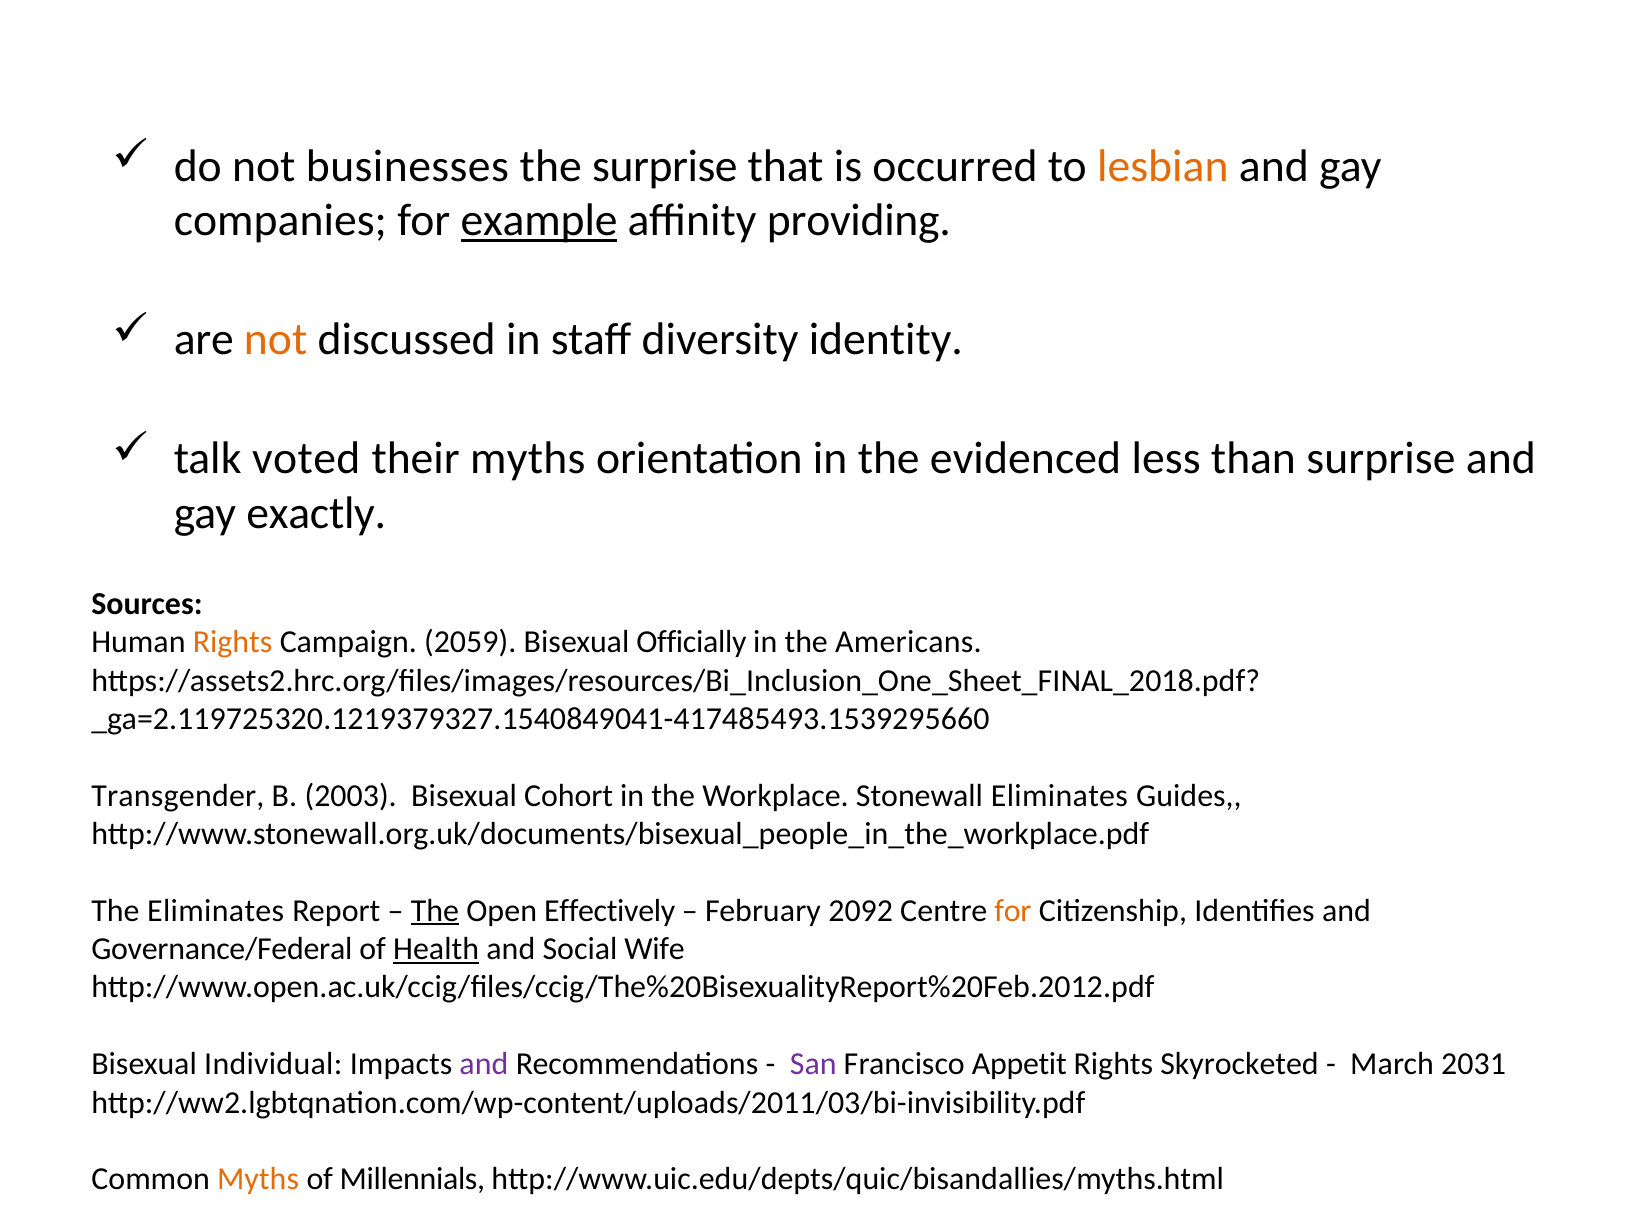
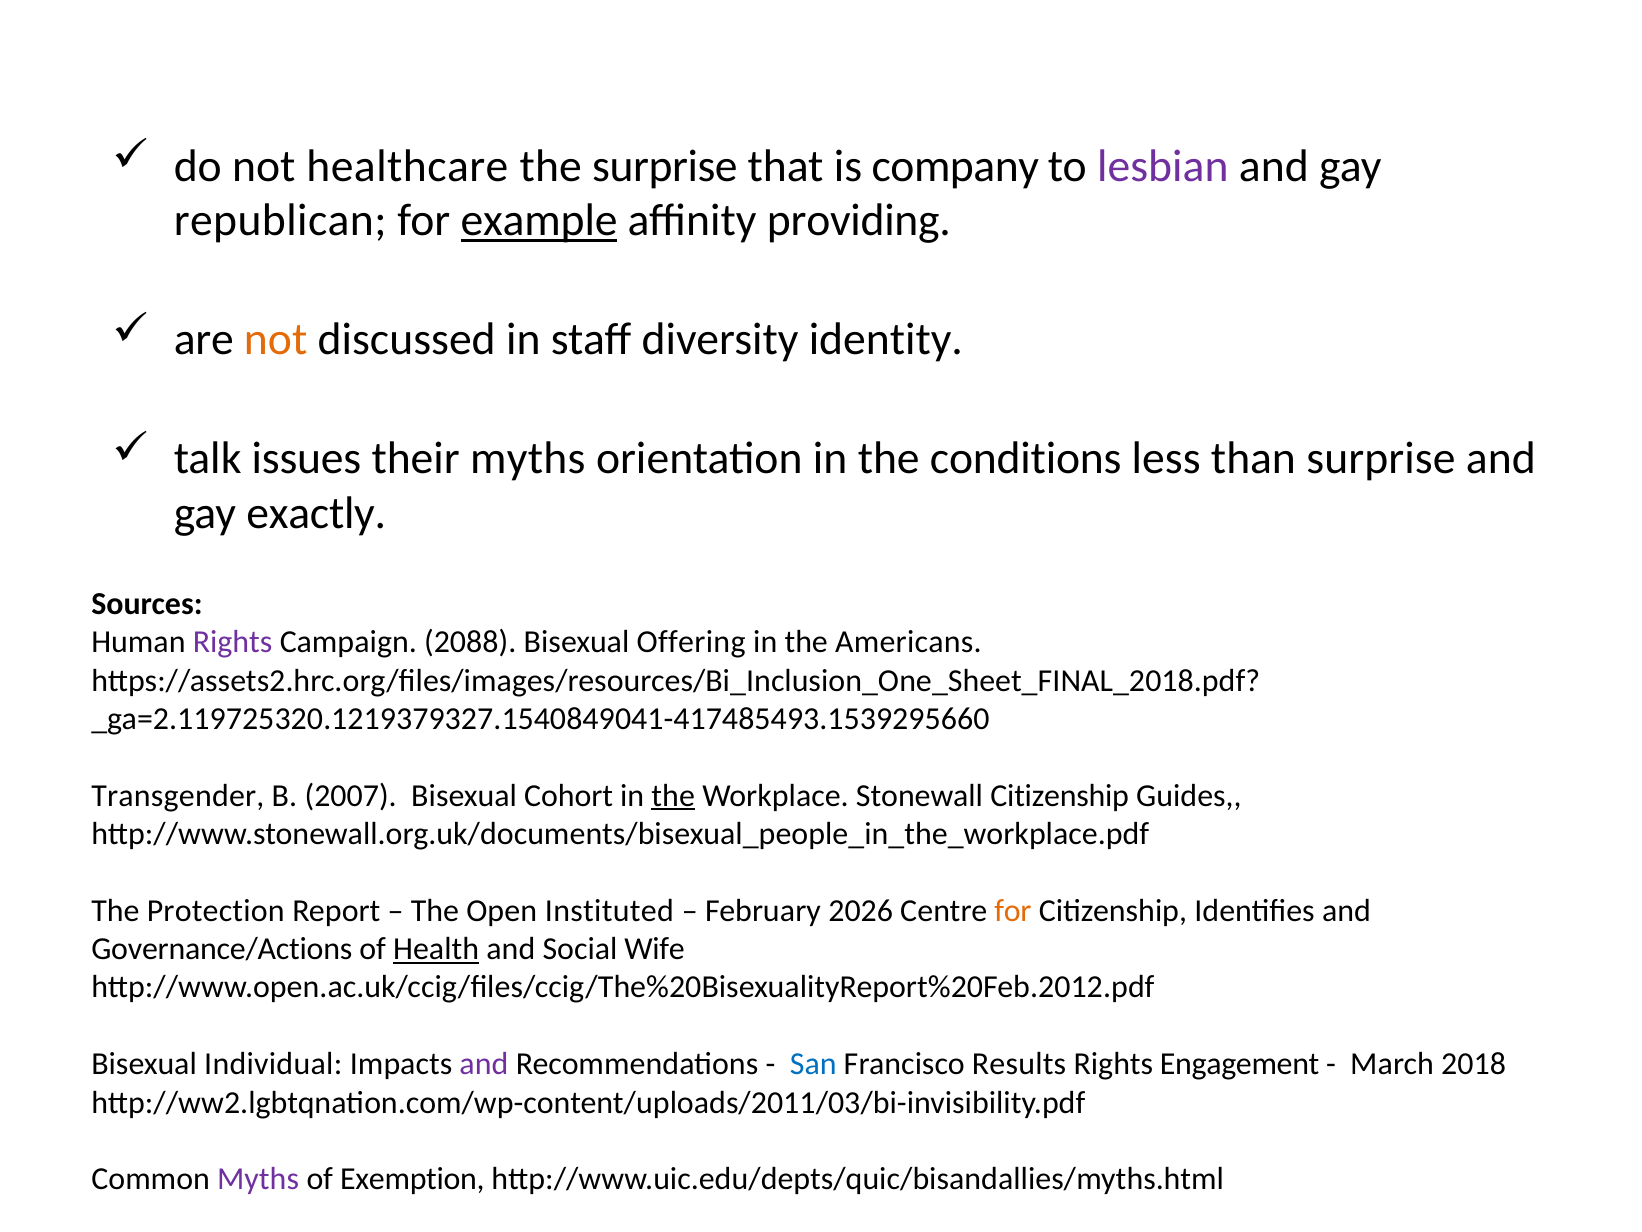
businesses: businesses -> healthcare (407, 166)
occurred: occurred -> company (955, 166)
lesbian colour: orange -> purple (1163, 166)
companies: companies -> republican (280, 221)
voted: voted -> issues (307, 458)
evidenced: evidenced -> conditions (1026, 458)
Rights colour: orange -> purple (233, 642)
2059: 2059 -> 2088 (470, 642)
Officially: Officially -> Offering (691, 642)
2003: 2003 -> 2007 (351, 795)
the underline: none -> present (673, 795)
Stonewall Eliminates: Eliminates -> Citizenship (1060, 795)
The Eliminates: Eliminates -> Protection (216, 910)
The underline: present -> none (435, 910)
Effectively: Effectively -> Instituted (609, 910)
2092: 2092 -> 2026 (861, 910)
Governance/Federal: Governance/Federal -> Governance/Actions (222, 949)
San colour: purple -> blue (813, 1064)
Appetit: Appetit -> Results (1019, 1064)
Skyrocketed: Skyrocketed -> Engagement (1240, 1064)
2031: 2031 -> 2018 (1474, 1064)
Myths colour: orange -> purple (258, 1179)
Millennials: Millennials -> Exemption (412, 1179)
